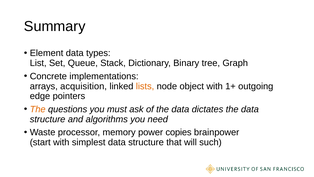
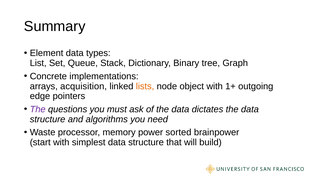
The colour: orange -> purple (38, 109)
copies: copies -> sorted (178, 132)
such: such -> build (210, 142)
